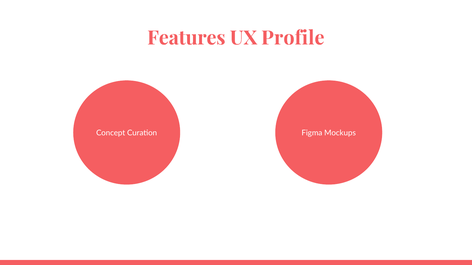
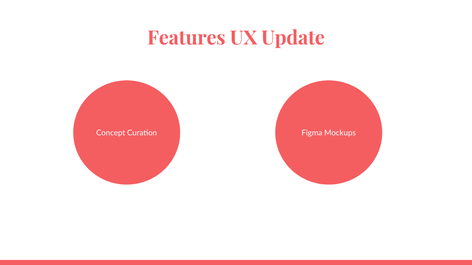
Profile: Profile -> Update (293, 38)
